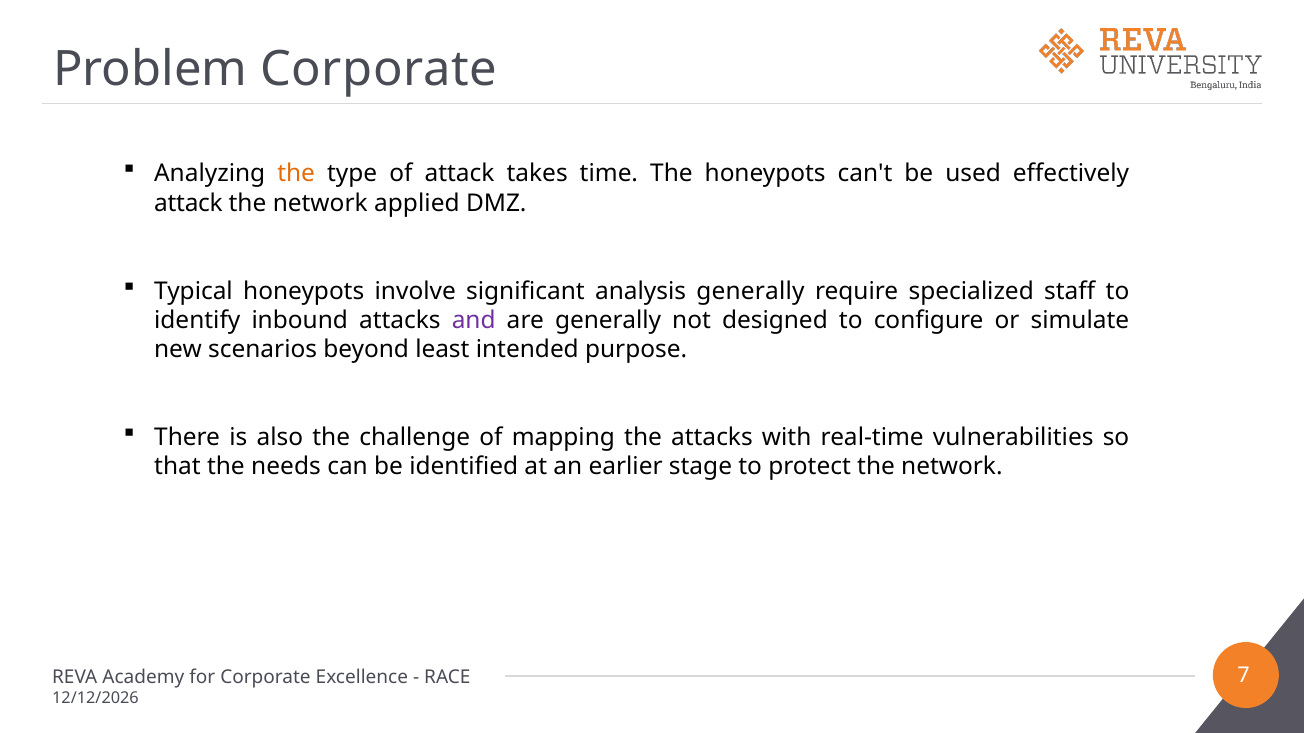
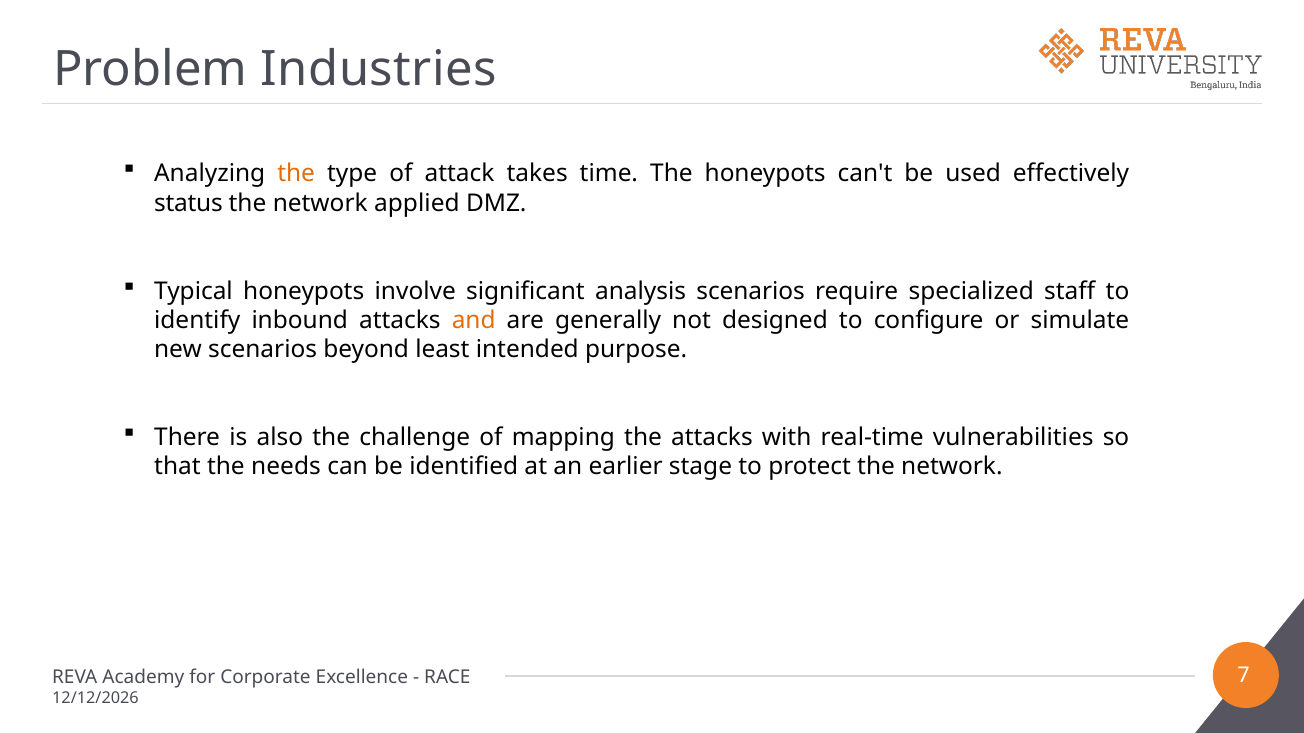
Problem Corporate: Corporate -> Industries (379, 70)
attack: attack -> status (188, 203)
analysis generally: generally -> scenarios (751, 291)
and colour: purple -> orange (474, 320)
